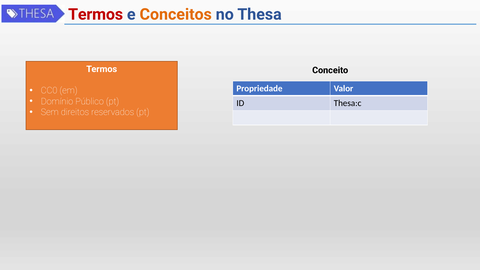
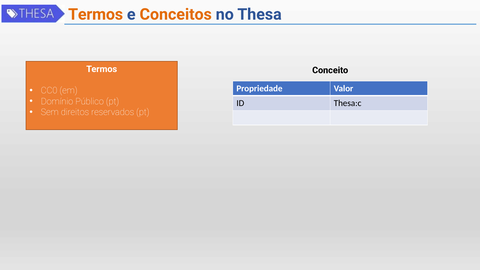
Termos colour: red -> orange (96, 14)
